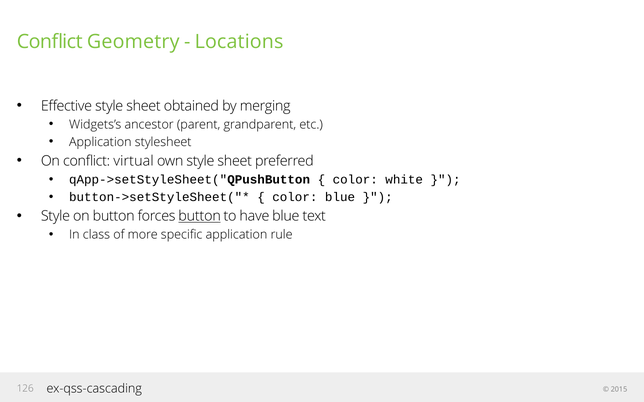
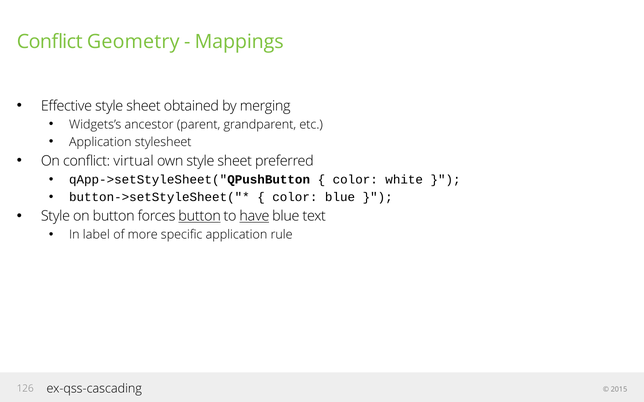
Locations: Locations -> Mappings (239, 42)
have underline: none -> present (254, 216)
class: class -> label (96, 235)
